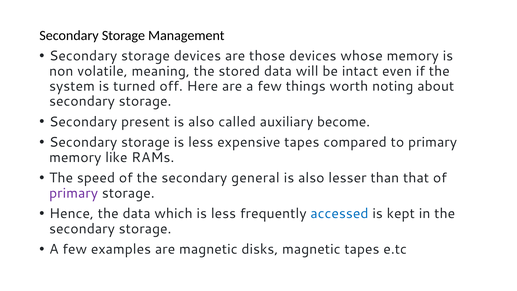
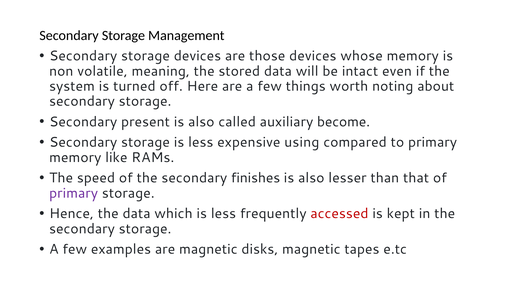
expensive tapes: tapes -> using (302, 142)
general: general -> finishes (256, 178)
accessed colour: blue -> red (339, 213)
